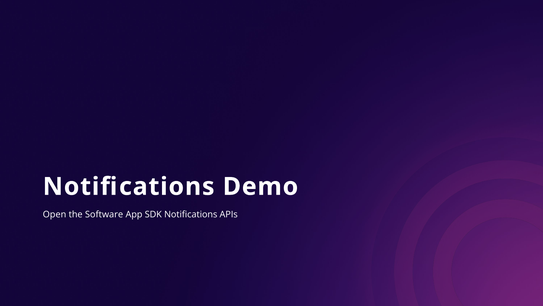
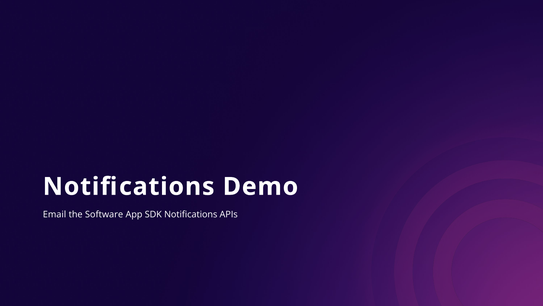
Open: Open -> Email (55, 214)
